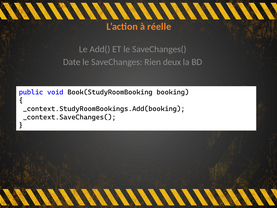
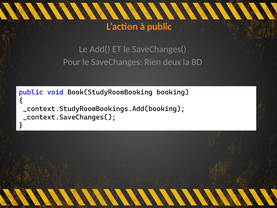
à réelle: réelle -> public (159, 27)
Date: Date -> Pour (72, 62)
